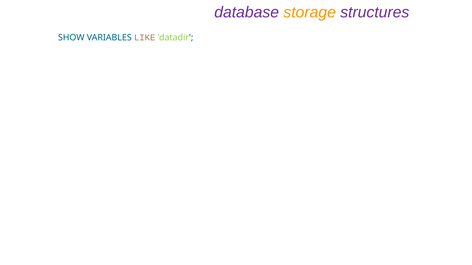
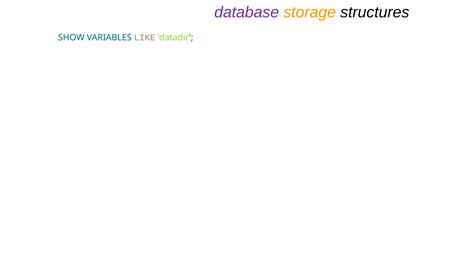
structures colour: purple -> black (375, 12)
